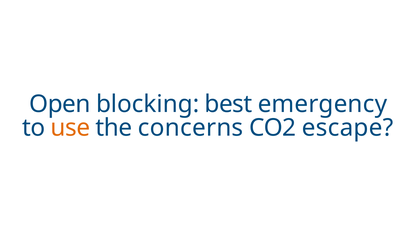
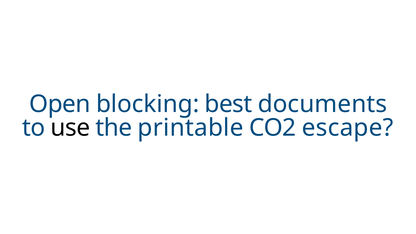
emergency: emergency -> documents (322, 104)
use colour: orange -> black (70, 128)
concerns: concerns -> printable (191, 128)
